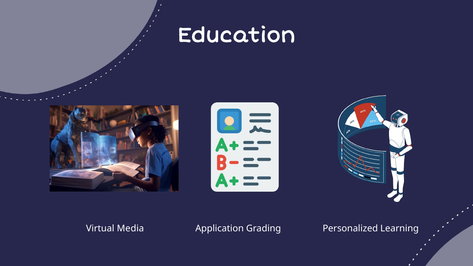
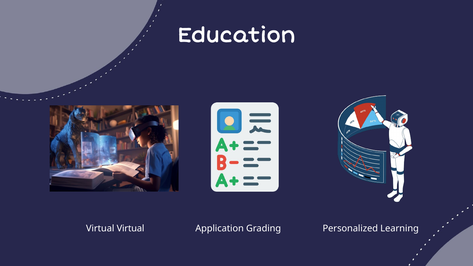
Virtual Media: Media -> Virtual (131, 228)
